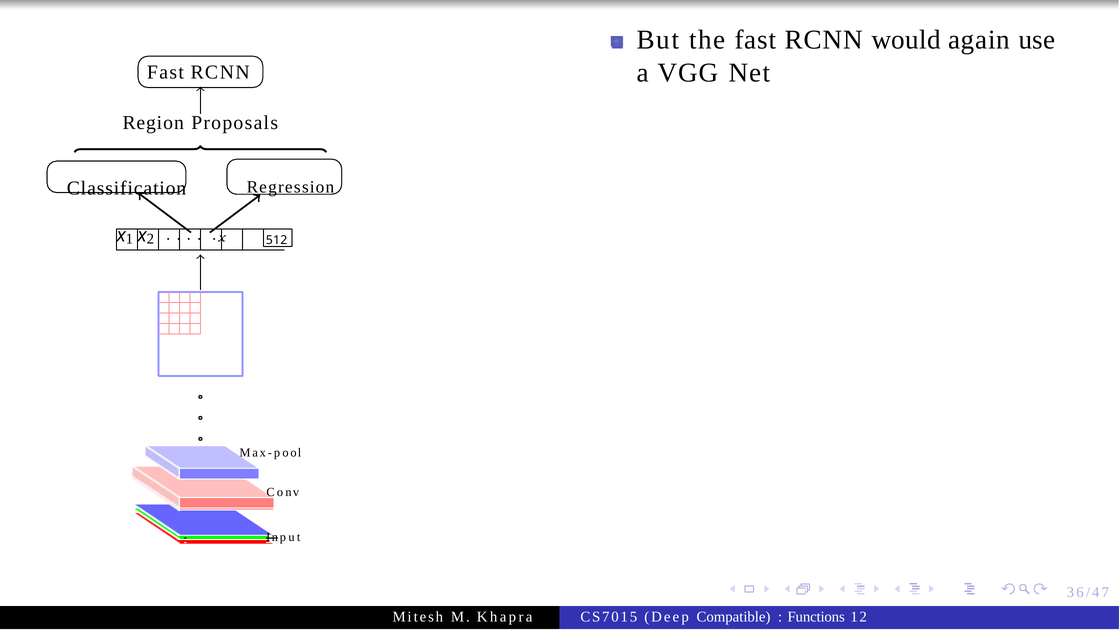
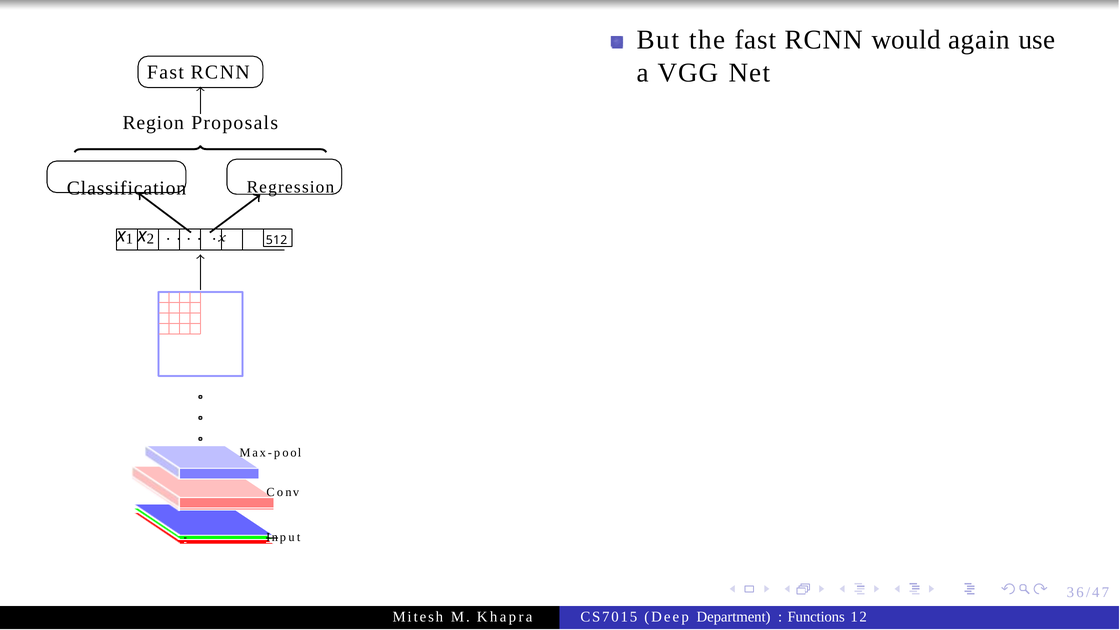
Compatible: Compatible -> Department (734, 617)
